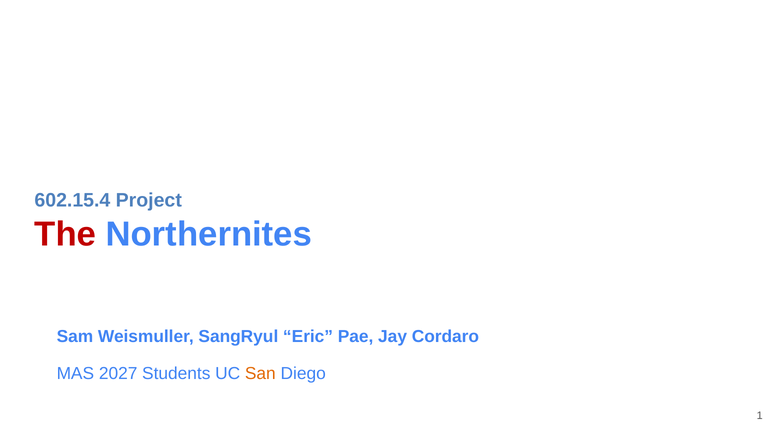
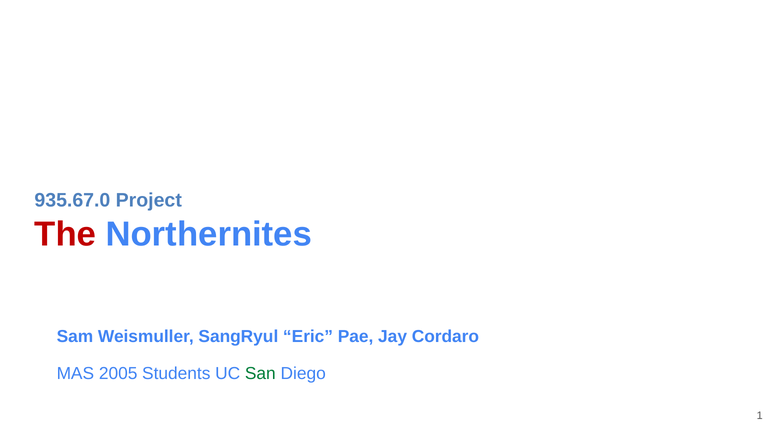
602.15.4: 602.15.4 -> 935.67.0 (72, 201)
2027: 2027 -> 2005 (118, 374)
San colour: orange -> green (260, 374)
